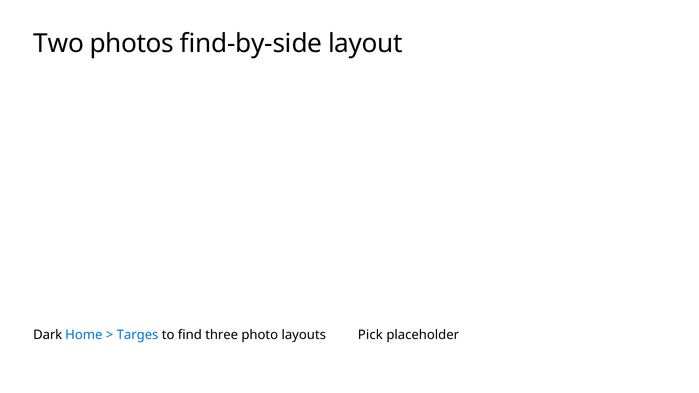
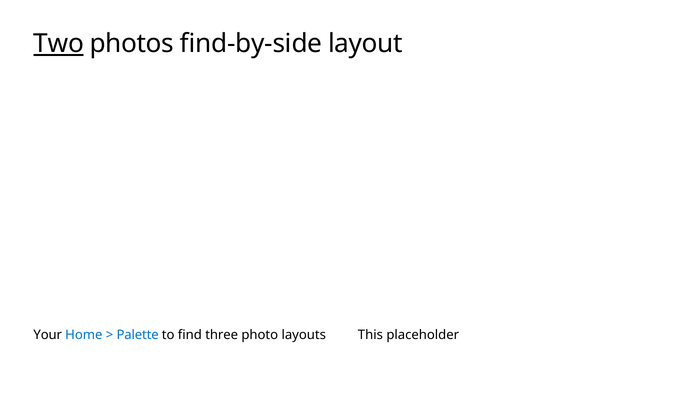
Two underline: none -> present (59, 44)
Dark: Dark -> Your (48, 335)
Targes: Targes -> Palette (138, 335)
Pick: Pick -> This (370, 335)
